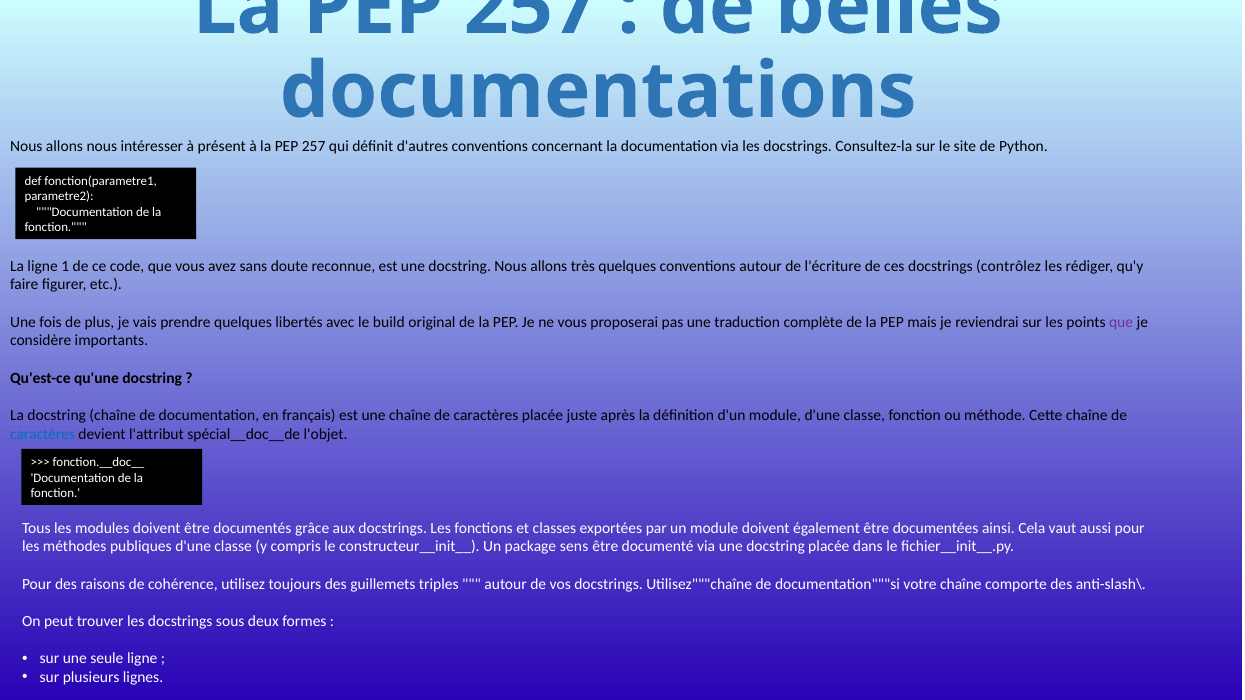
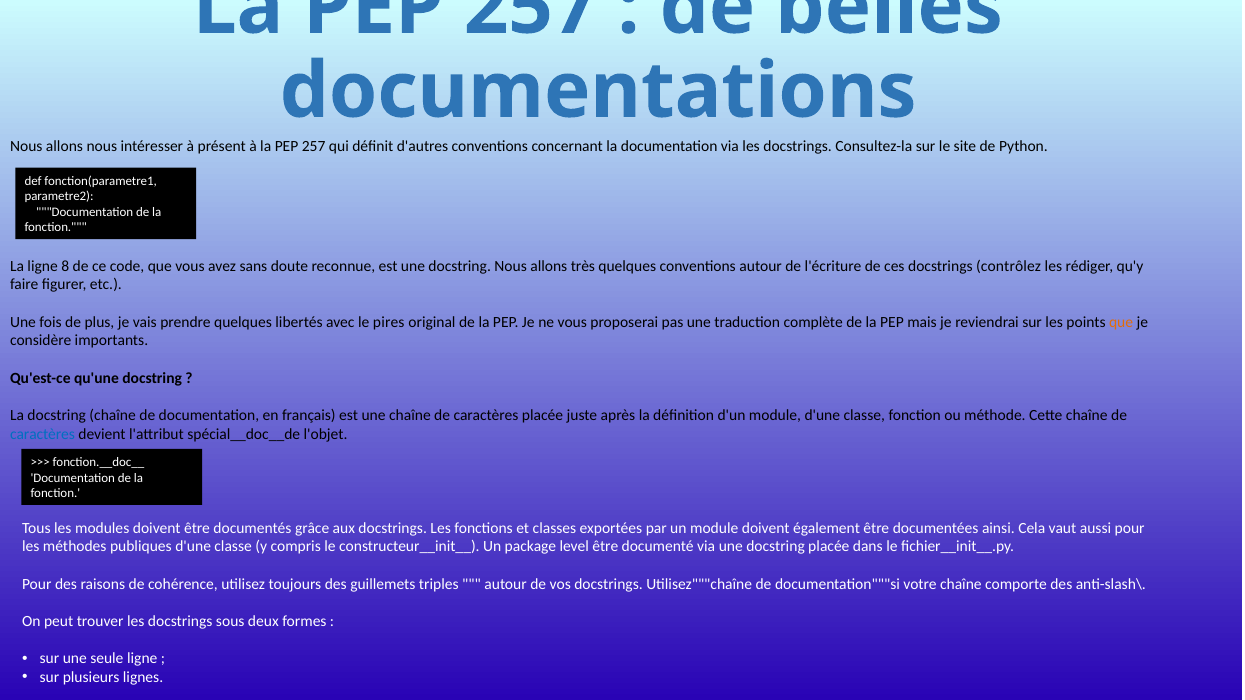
1: 1 -> 8 (65, 266)
build: build -> pires (389, 322)
que colour: purple -> orange (1121, 322)
sens: sens -> level (574, 547)
